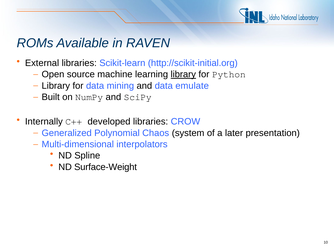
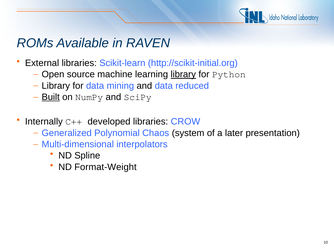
emulate: emulate -> reduced (192, 86)
Built underline: none -> present (51, 97)
Surface-Weight: Surface-Weight -> Format-Weight (105, 167)
